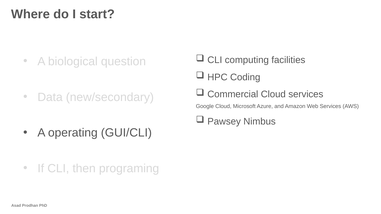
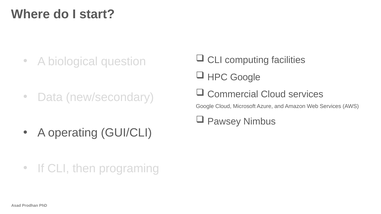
HPC Coding: Coding -> Google (245, 77)
